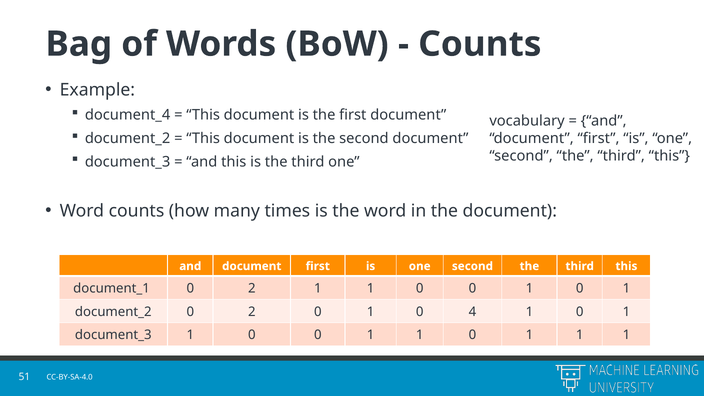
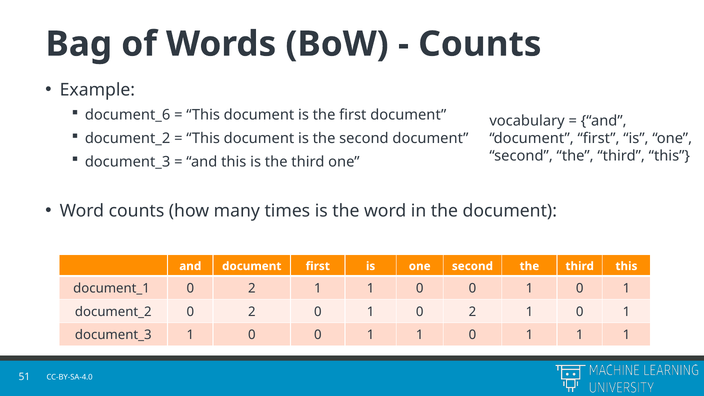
document_4: document_4 -> document_6 (128, 115)
1 0 4: 4 -> 2 (473, 312)
